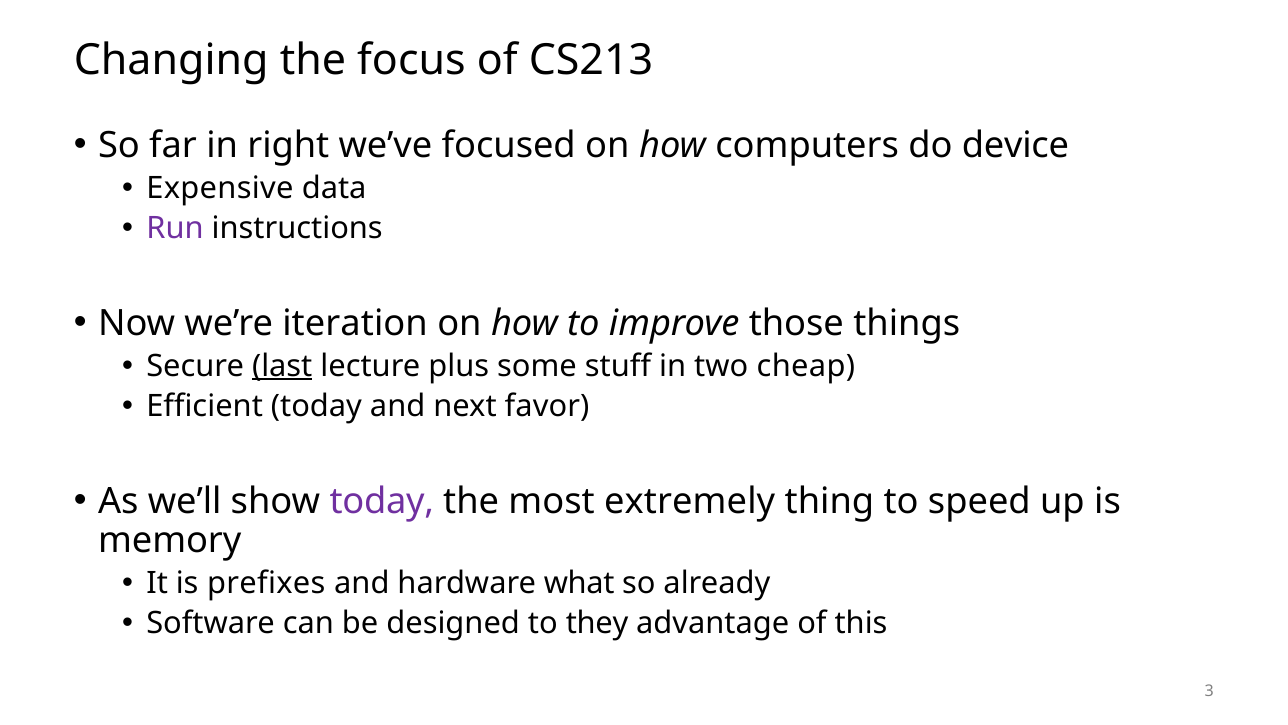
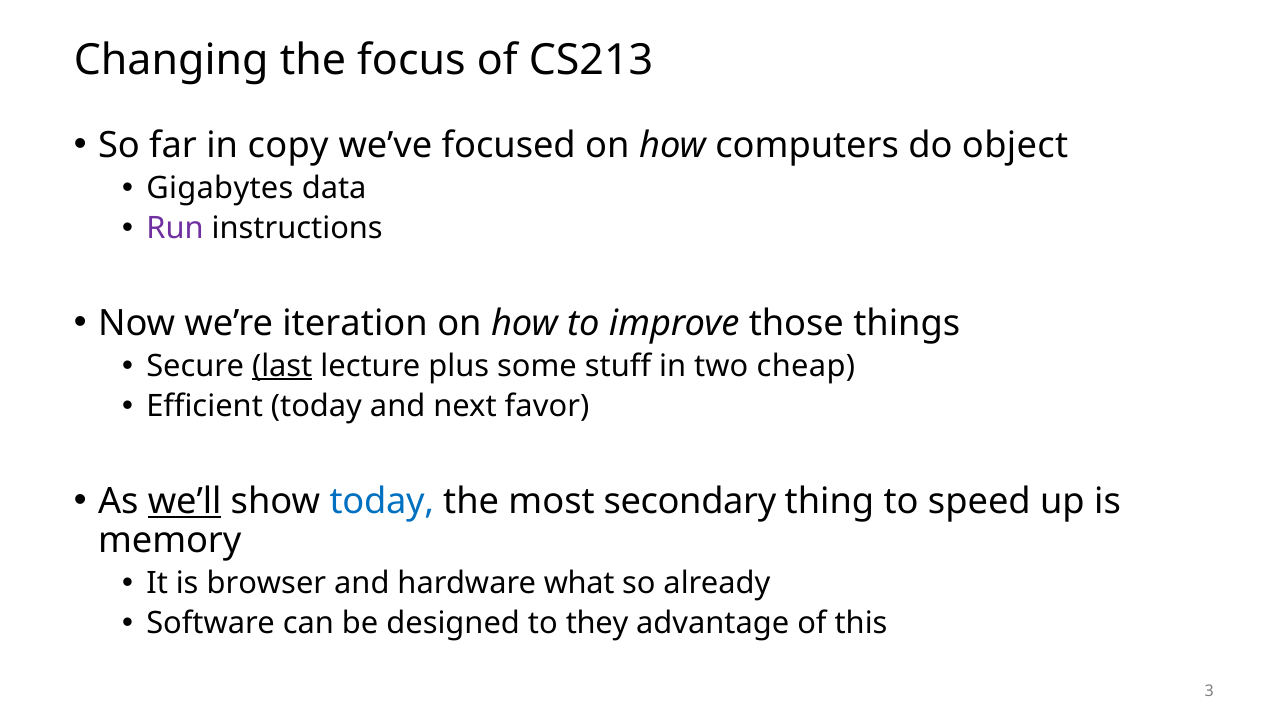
right: right -> copy (288, 145)
device: device -> object (1015, 145)
Expensive: Expensive -> Gigabytes (220, 188)
we’ll underline: none -> present (185, 501)
today colour: purple -> blue (382, 501)
extremely: extremely -> secondary (690, 501)
prefixes: prefixes -> browser (266, 583)
